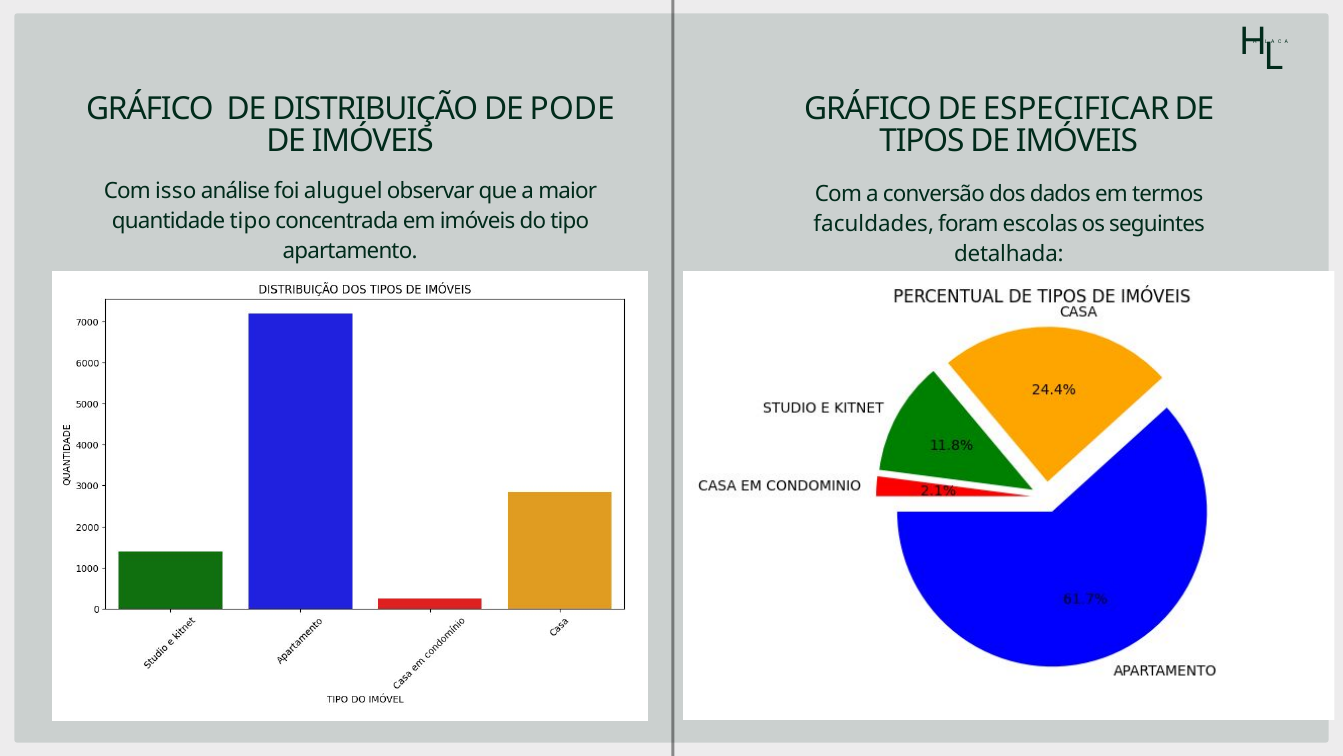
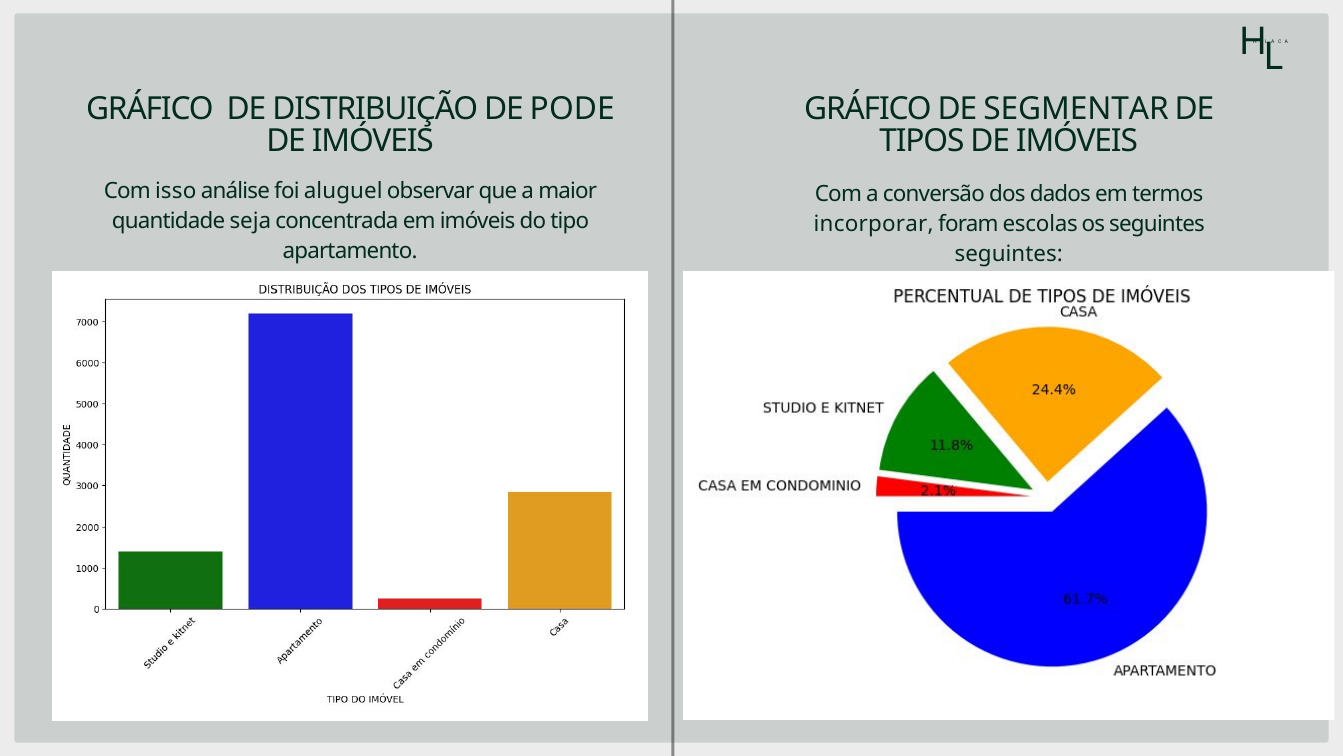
ESPECIFICAR: ESPECIFICAR -> SEGMENTAR (1076, 109)
quantidade tipo: tipo -> seja (250, 221)
faculdades: faculdades -> incorporar (874, 224)
detalhada: detalhada -> seguintes (1009, 254)
